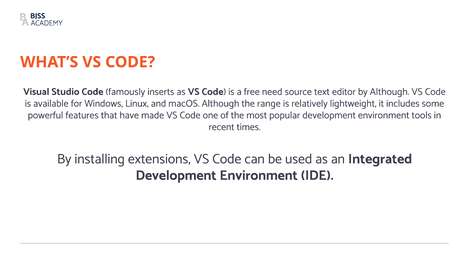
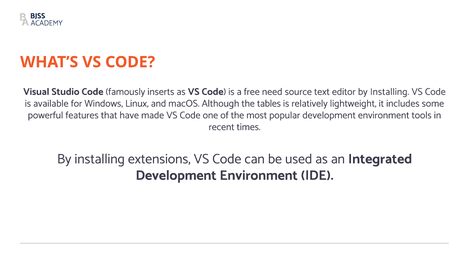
editor by Although: Although -> Installing (390, 92)
range: range -> tables (269, 104)
